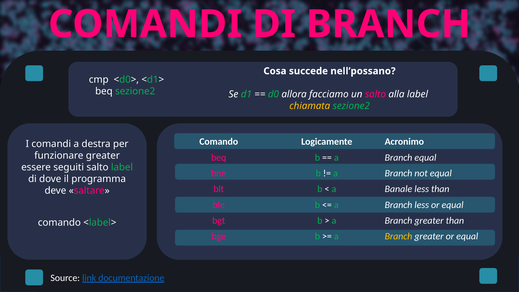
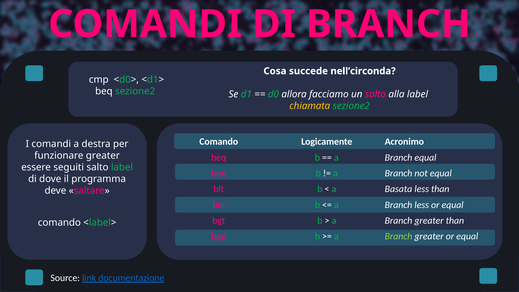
nell’possano: nell’possano -> nell’circonda (363, 71)
Banale: Banale -> Basata (398, 189)
Branch colour: yellow -> light green (398, 236)
